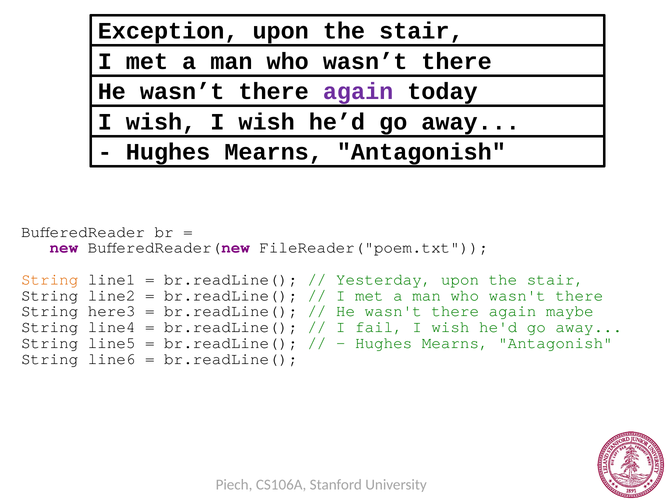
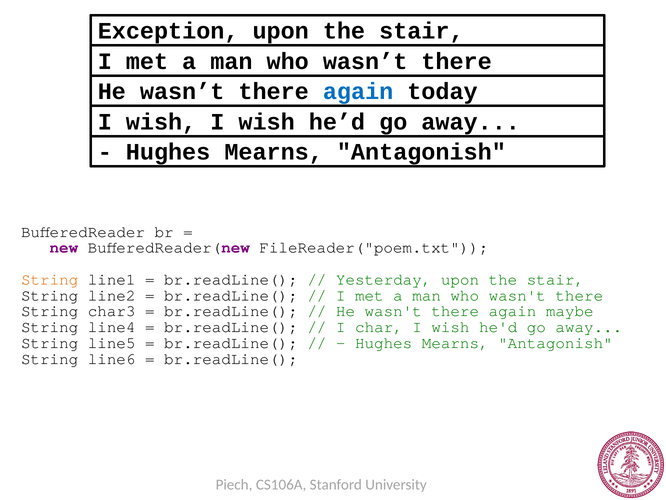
again colour: purple -> blue (358, 91)
here3: here3 -> char3 (112, 311)
fail: fail -> char (379, 327)
